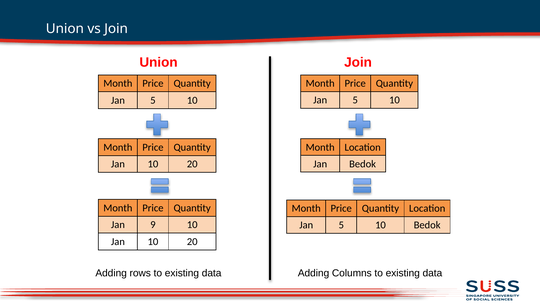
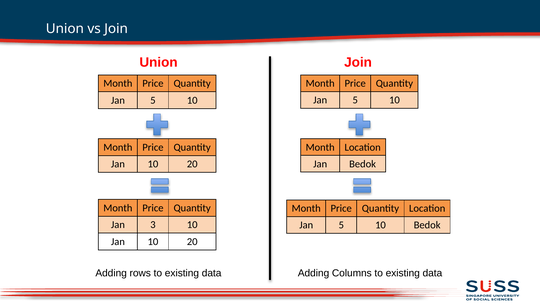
9: 9 -> 3 (153, 225)
